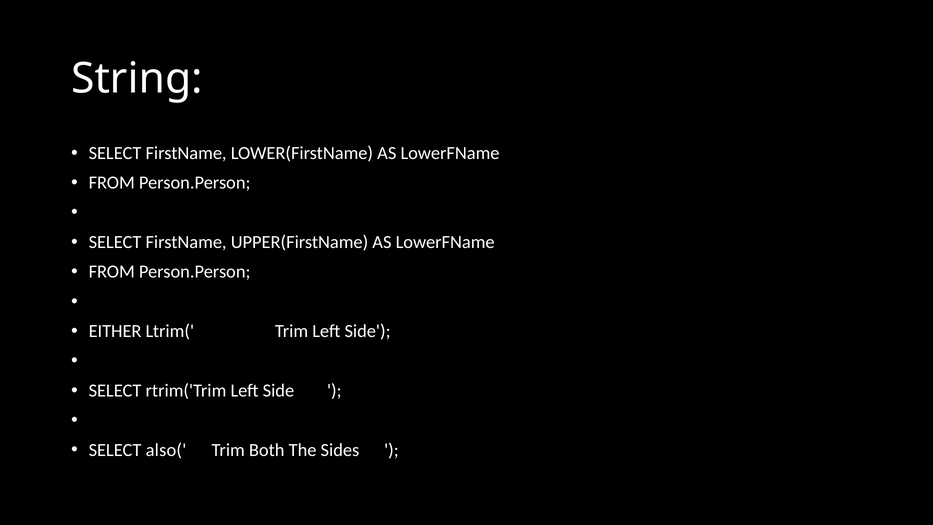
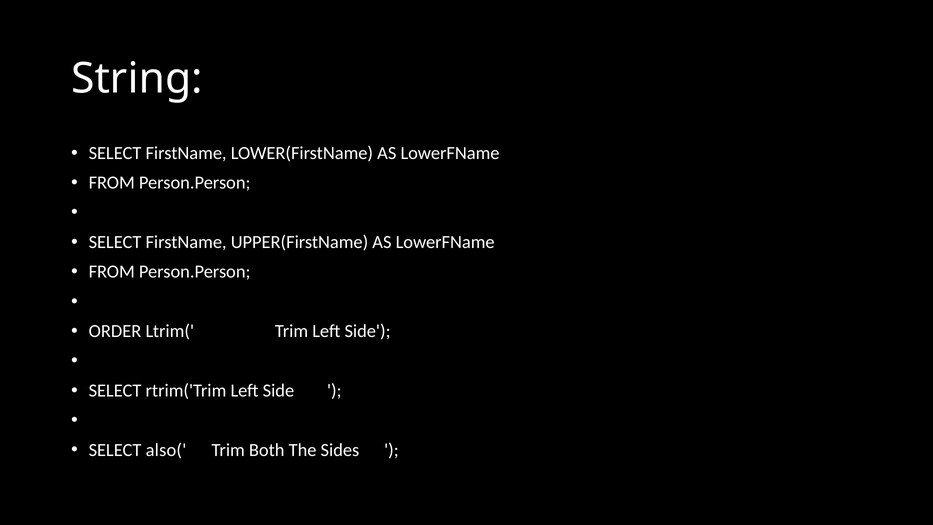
EITHER: EITHER -> ORDER (115, 331)
